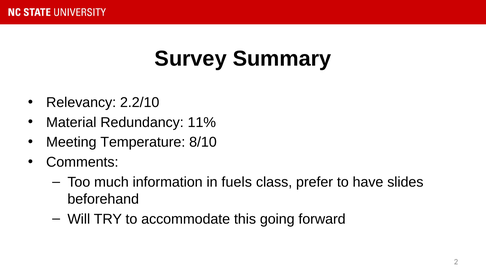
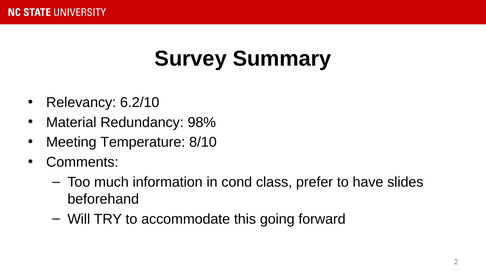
2.2/10: 2.2/10 -> 6.2/10 (140, 102)
11%: 11% -> 98% (202, 122)
fuels: fuels -> cond (237, 182)
